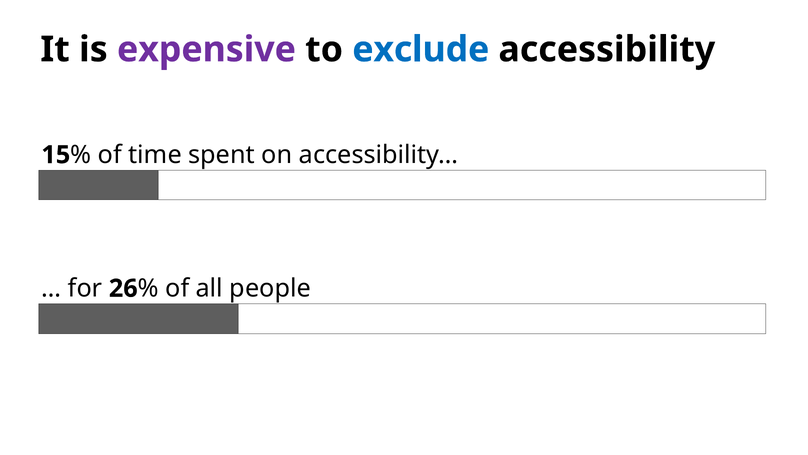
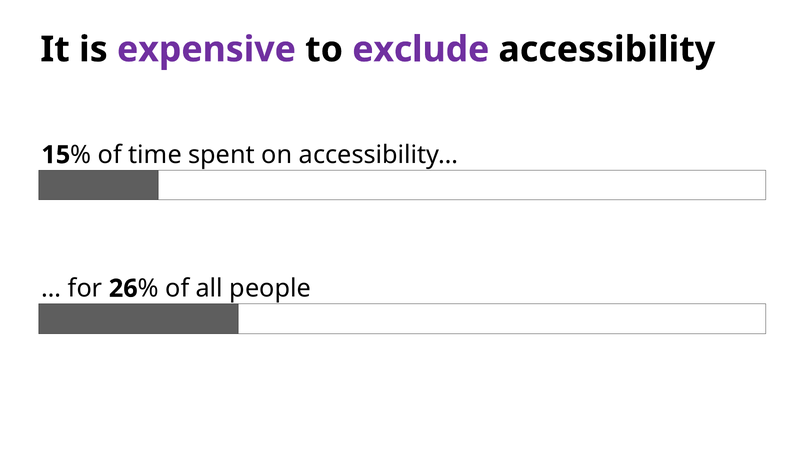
exclude colour: blue -> purple (421, 49)
